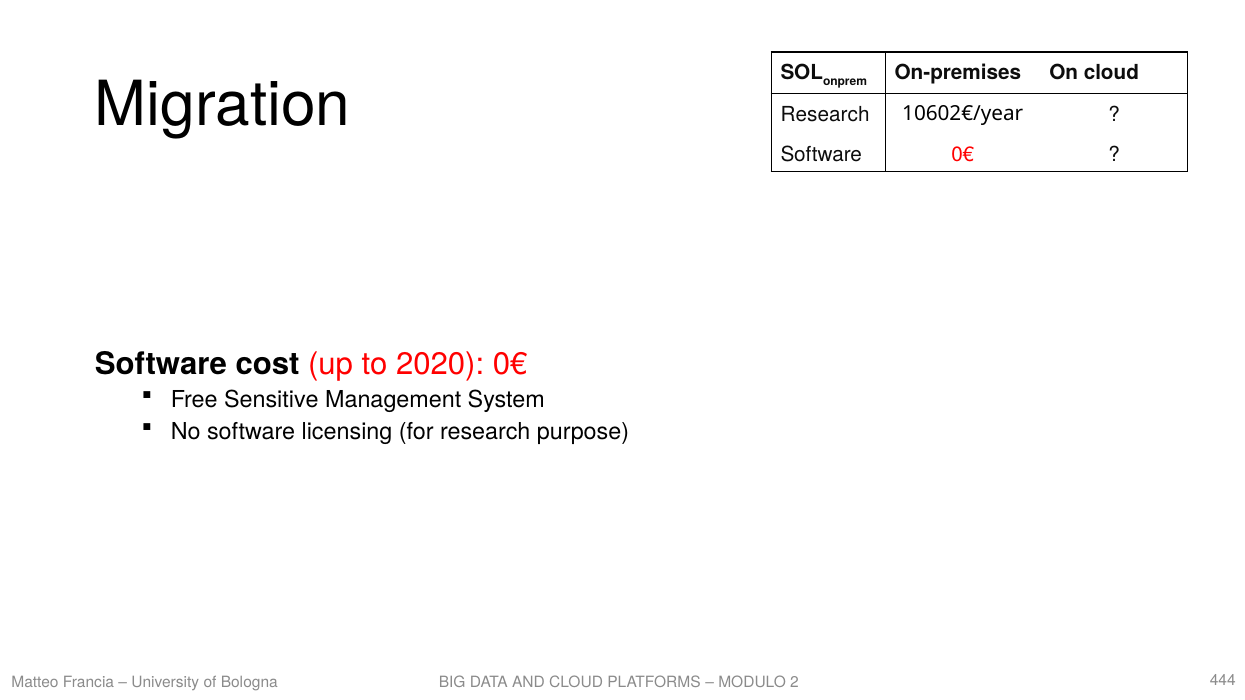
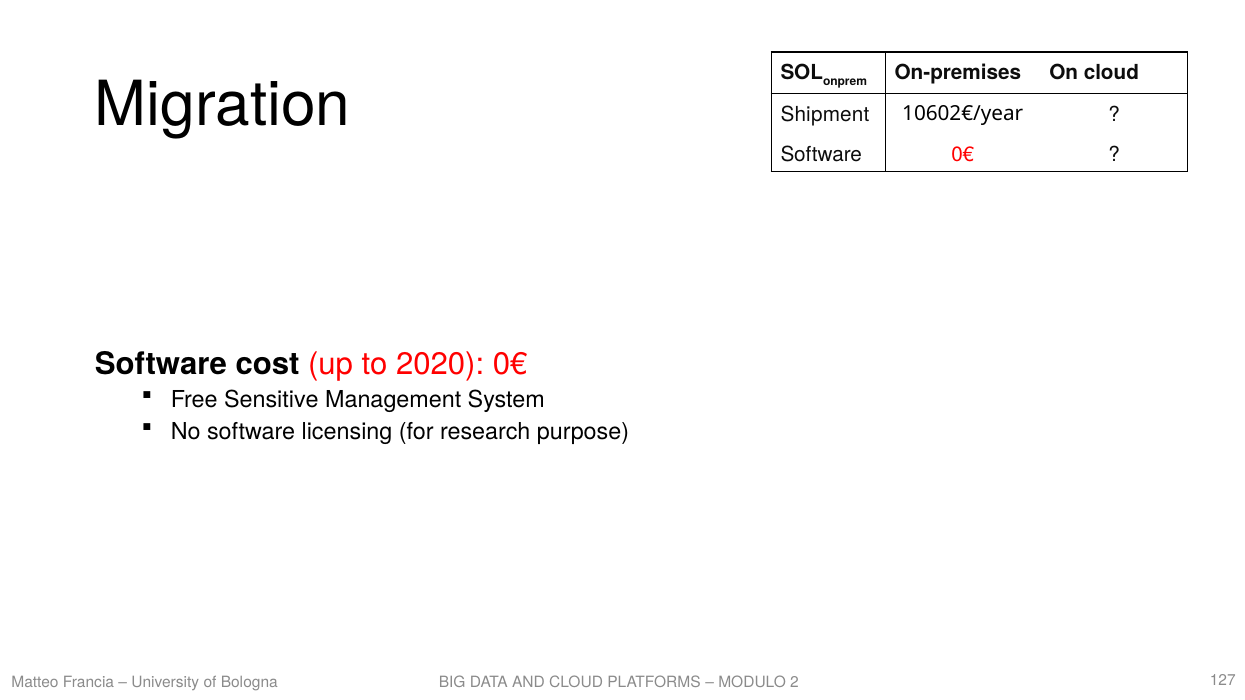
Research: Research -> Shipment (825, 115)
444: 444 -> 127 (1223, 681)
